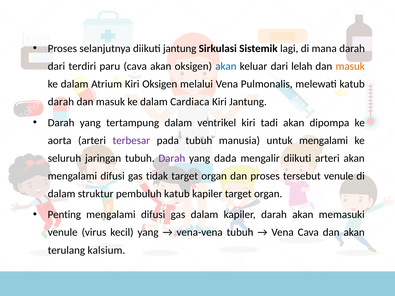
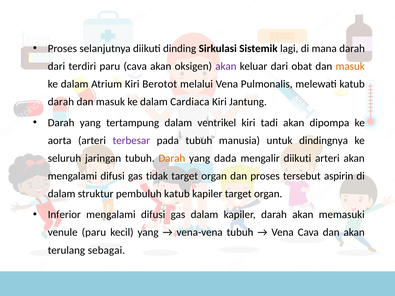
diikuti jantung: jantung -> dinding (180, 49)
akan colour: blue -> purple (226, 66)
lelah: lelah -> obat (302, 66)
Kiri Oksigen: Oksigen -> Berotot (160, 84)
untuk mengalami: mengalami -> dindingnya (324, 141)
Darah colour: purple -> orange (172, 158)
tersebut venule: venule -> aspirin (339, 176)
Penting: Penting -> Inferior (64, 215)
venule virus: virus -> paru (94, 233)
kalsium: kalsium -> sebagai (106, 250)
